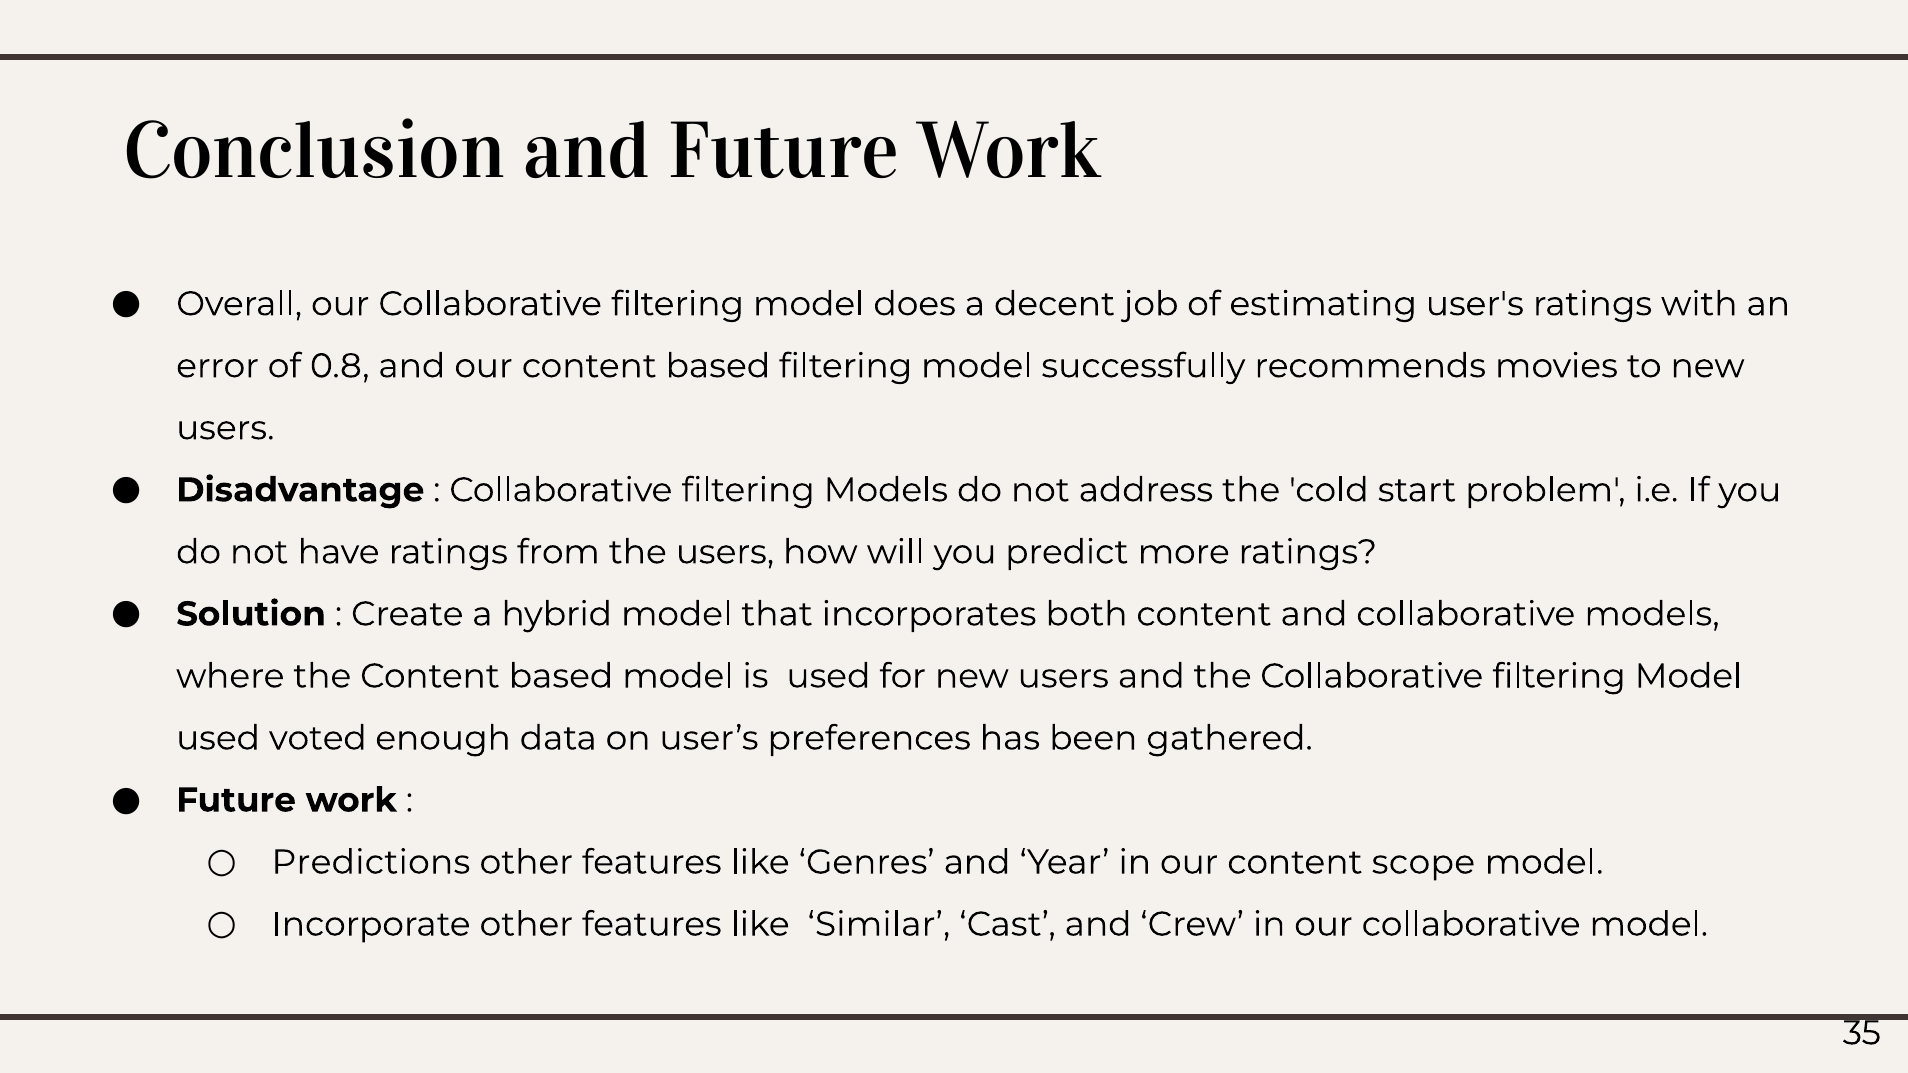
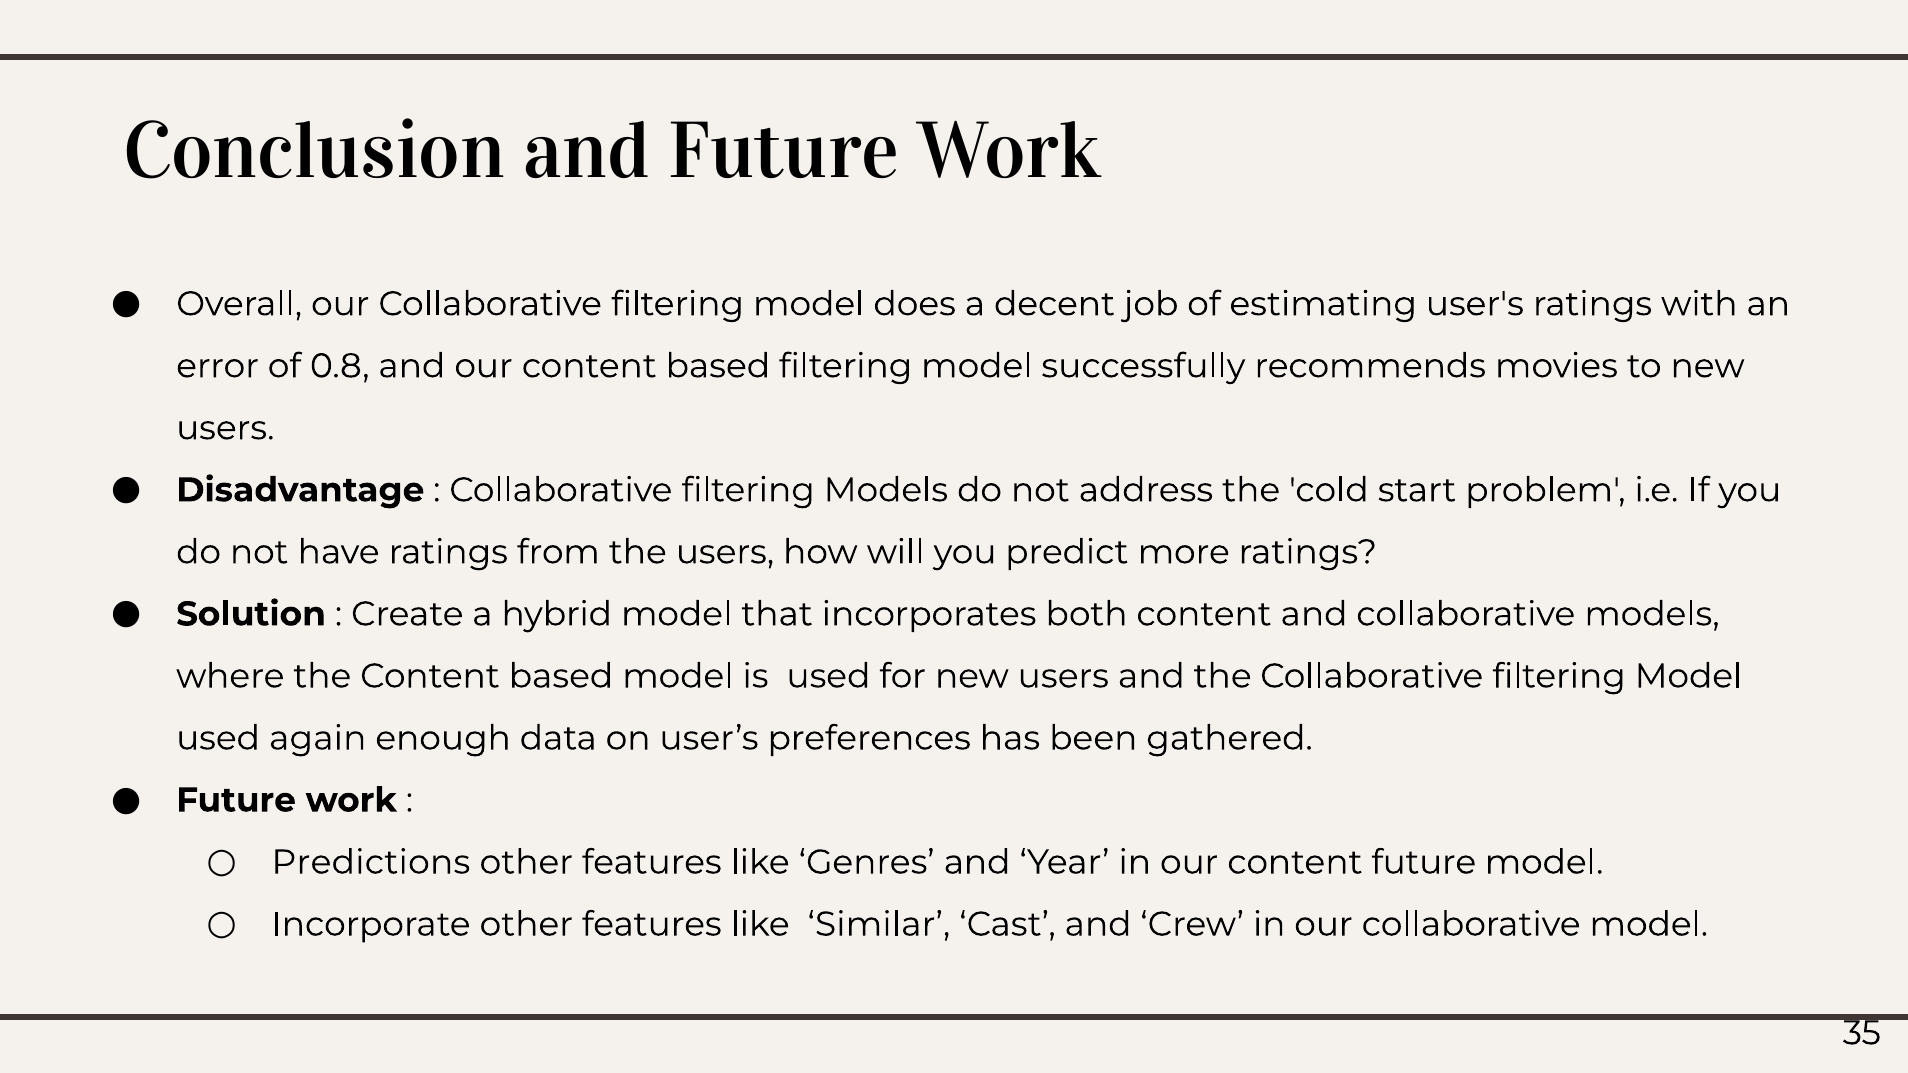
voted: voted -> again (318, 738)
content scope: scope -> future (1424, 862)
